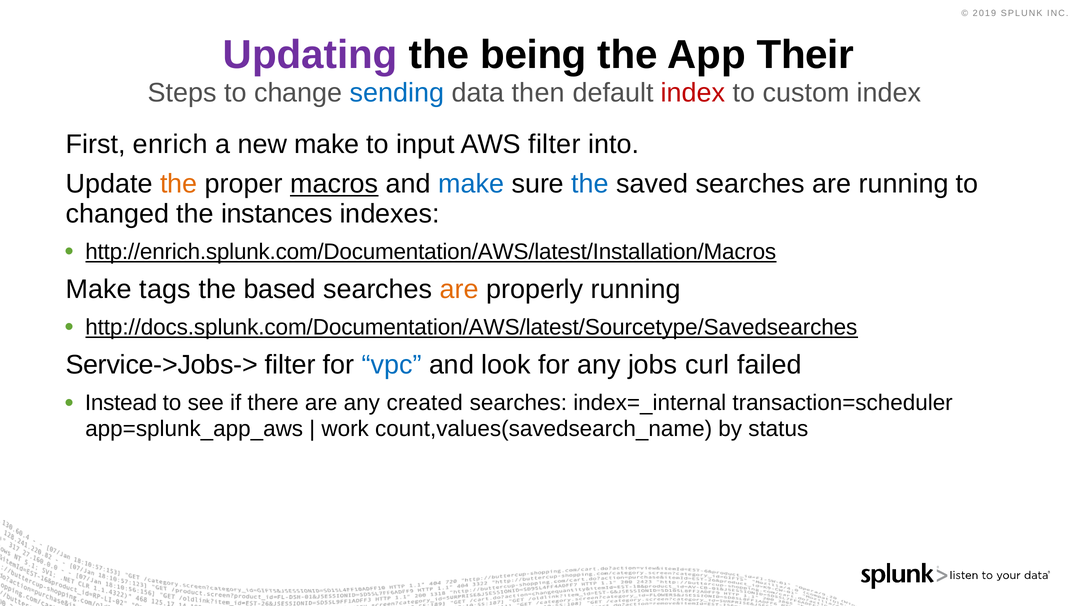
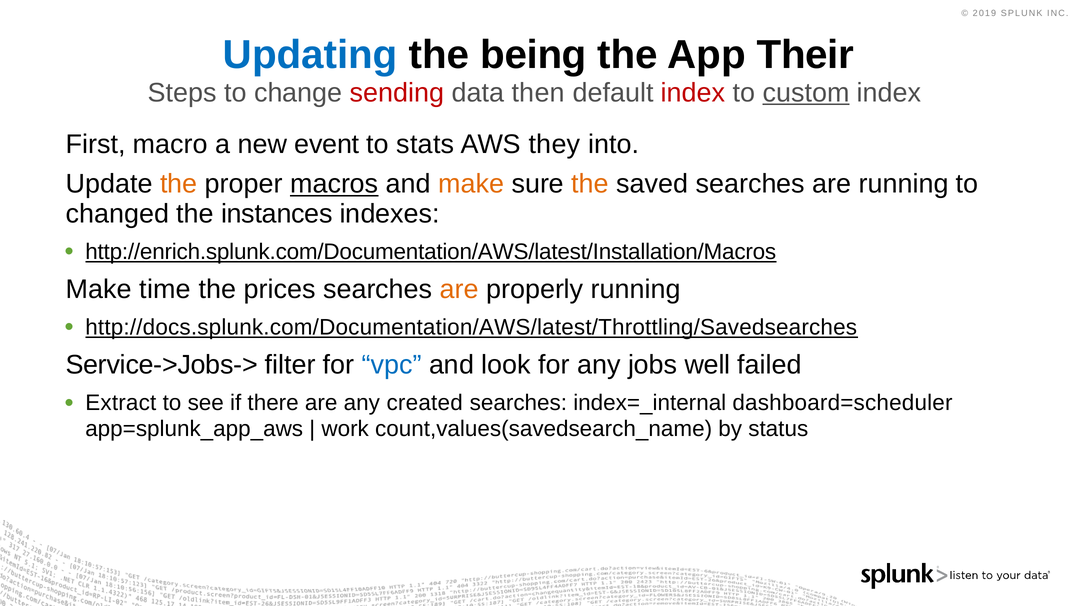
Updating colour: purple -> blue (310, 55)
sending colour: blue -> red (397, 93)
custom underline: none -> present (806, 93)
enrich: enrich -> macro (170, 144)
new make: make -> event (327, 144)
input: input -> stats (425, 144)
AWS filter: filter -> they (554, 144)
make colour: blue -> orange (471, 184)
the colour: blue -> orange (590, 184)
tags: tags -> time (165, 289)
based: based -> prices (280, 289)
http://docs.splunk.com/Documentation/AWS/latest/Sourcetype/Savedsearches: http://docs.splunk.com/Documentation/AWS/latest/Sourcetype/Savedsearches -> http://docs.splunk.com/Documentation/AWS/latest/Throttling/Savedsearches (471, 327)
curl: curl -> well (707, 365)
Instead: Instead -> Extract (121, 403)
transaction=scheduler: transaction=scheduler -> dashboard=scheduler (842, 403)
